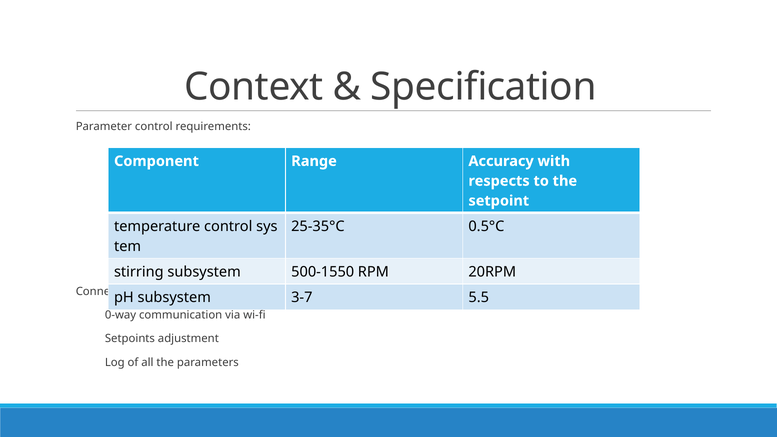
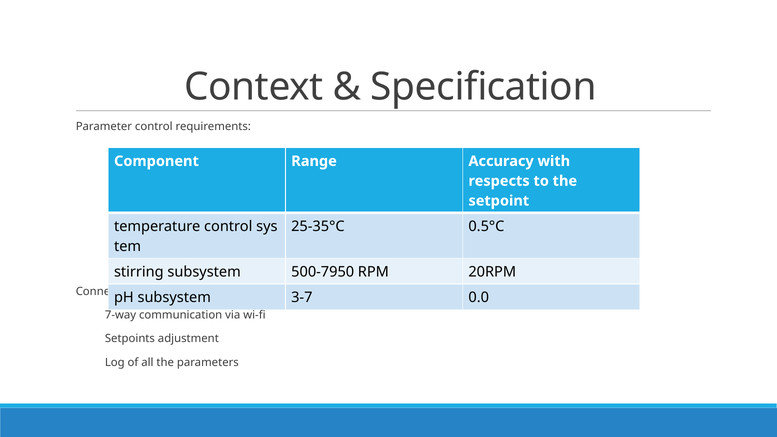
500-1550: 500-1550 -> 500-7950 (323, 272)
5.5: 5.5 -> 0.0 (479, 298)
0-way: 0-way -> 7-way (120, 315)
